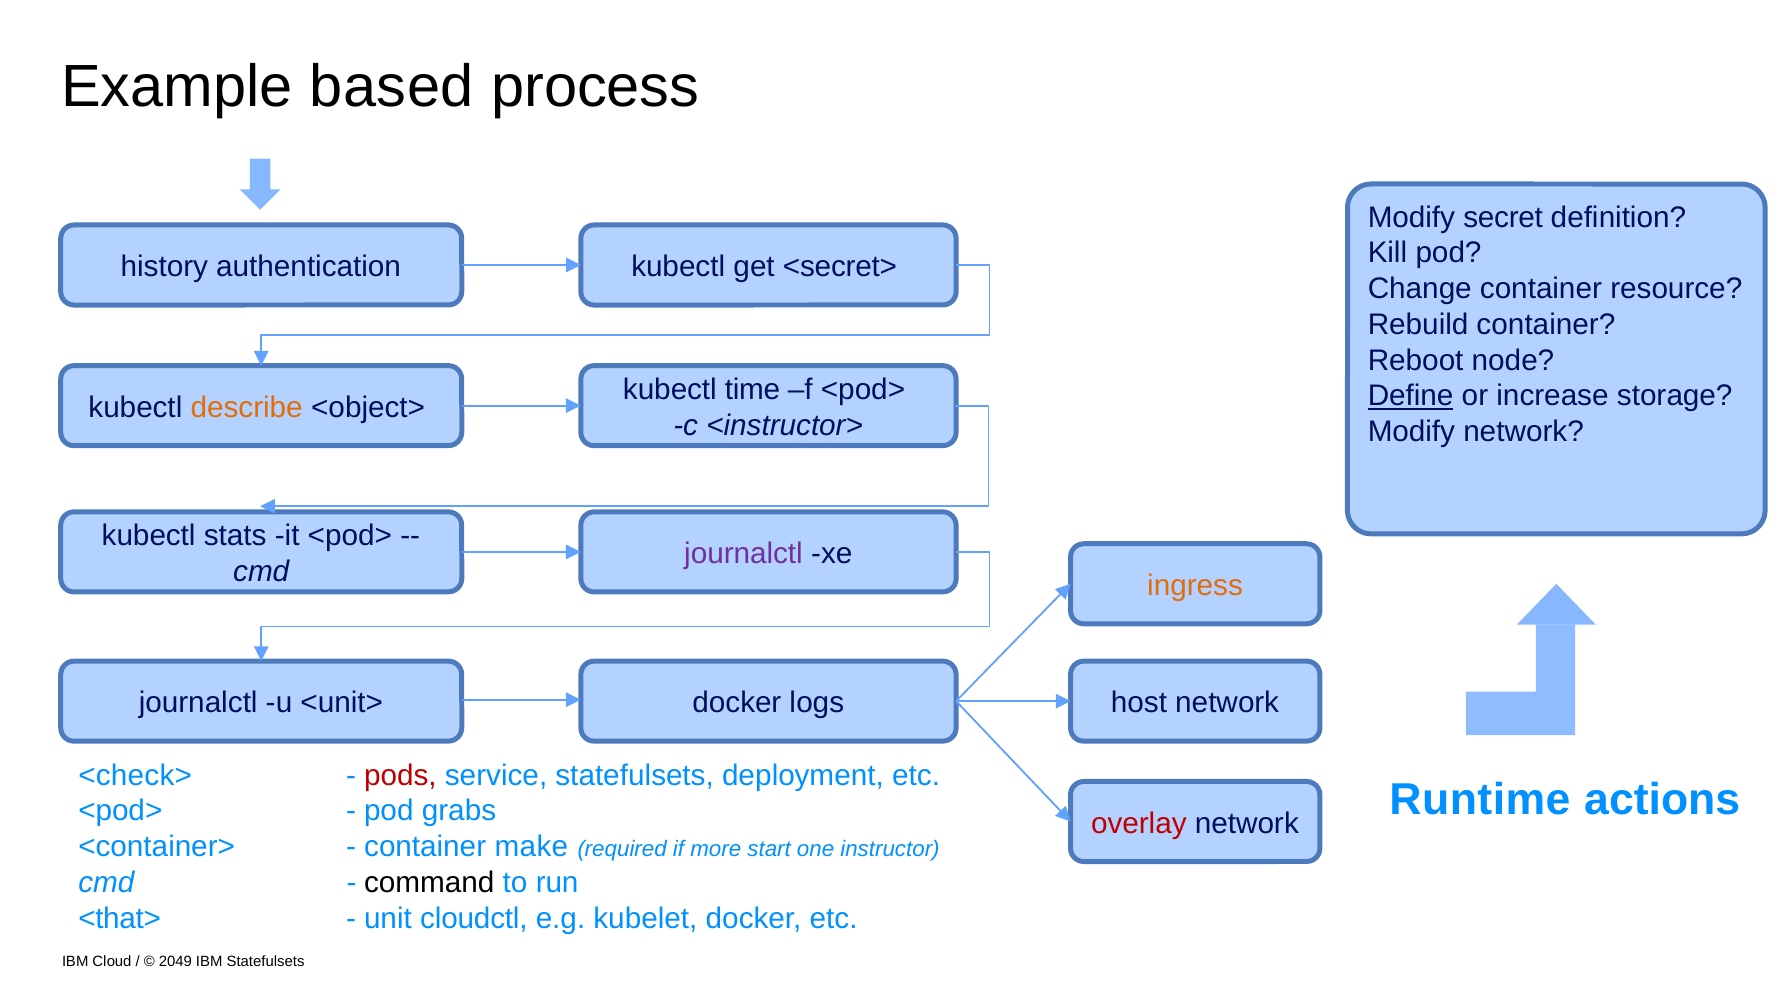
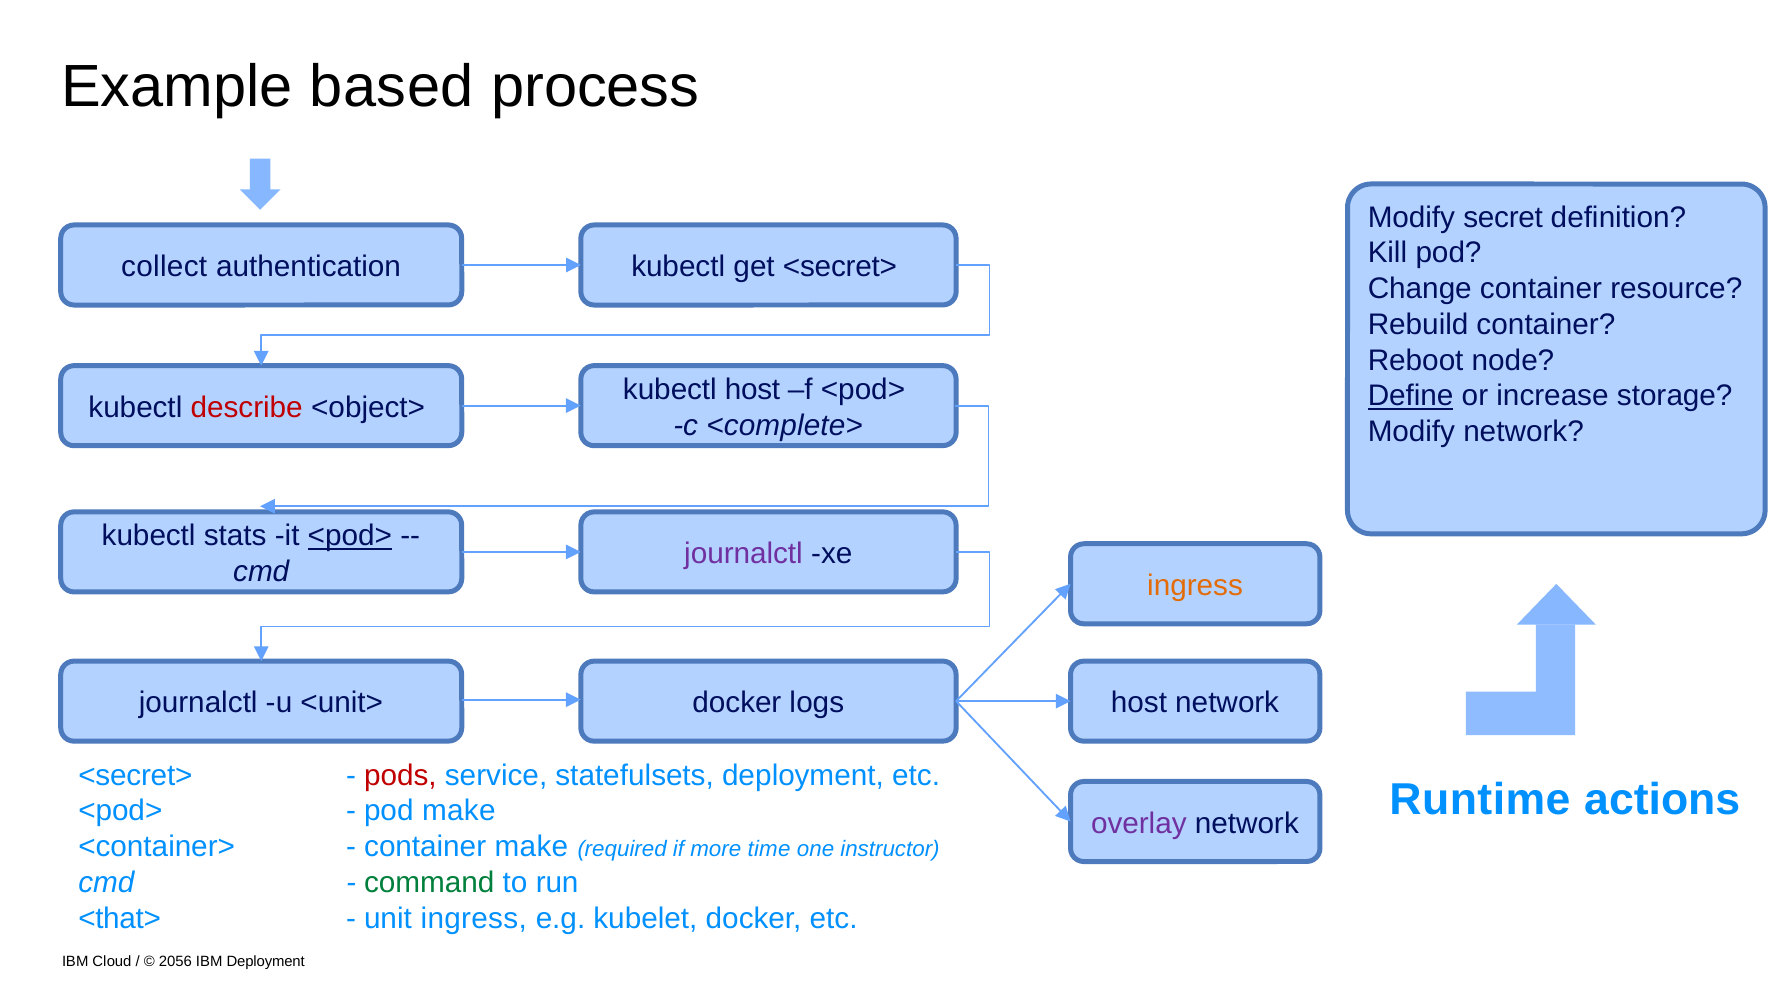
history: history -> collect (164, 267)
kubectl time: time -> host (753, 390)
describe colour: orange -> red (247, 408)
<instructor>: <instructor> -> <complete> (785, 426)
<pod> underline: none -> present (350, 536)
<check>: <check> -> <secret> (135, 776)
pod grabs: grabs -> make (459, 811)
overlay colour: red -> purple (1139, 824)
start: start -> time (769, 849)
command colour: black -> green (429, 883)
unit cloudctl: cloudctl -> ingress (474, 918)
2049: 2049 -> 2056 (175, 961)
IBM Statefulsets: Statefulsets -> Deployment (266, 961)
